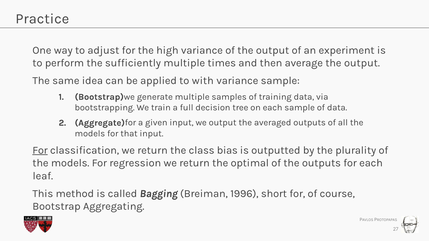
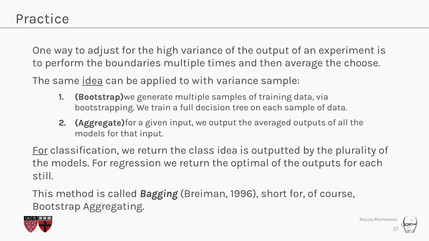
sufficiently: sufficiently -> boundaries (133, 63)
average the output: output -> choose (362, 63)
idea underline: none -> present (92, 81)
class bias: bias -> idea (227, 150)
leaf: leaf -> still (43, 176)
